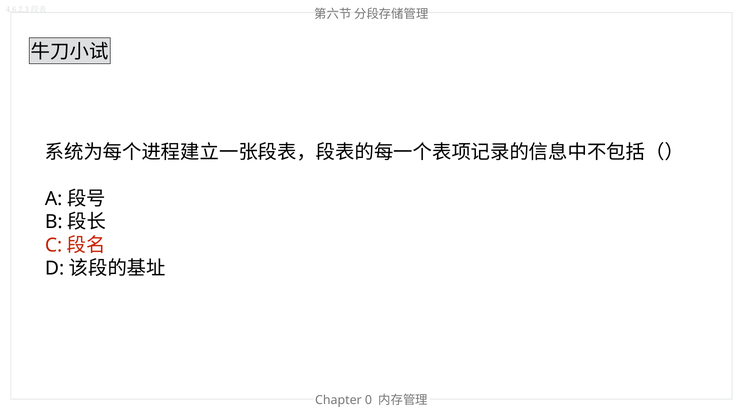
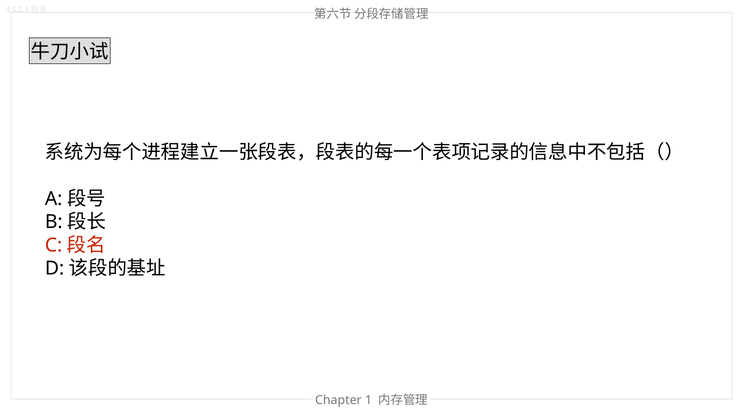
0: 0 -> 1 (368, 400)
